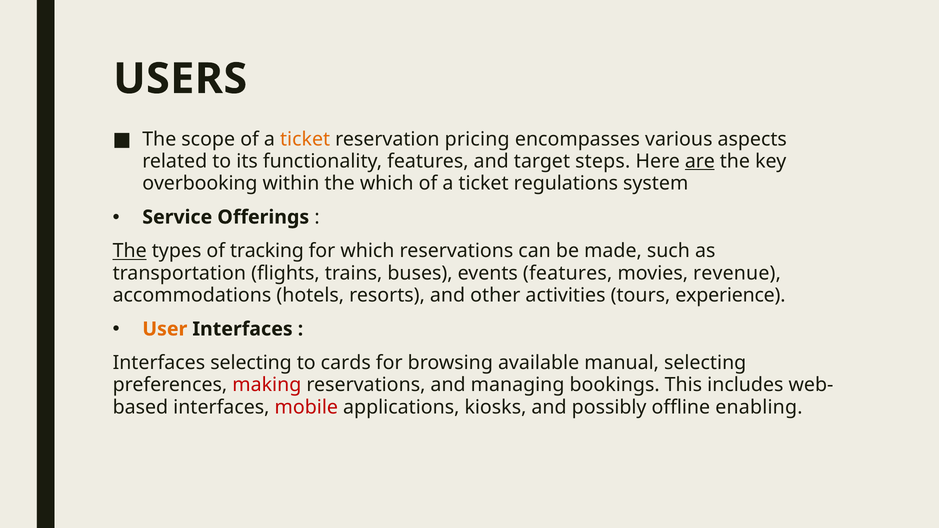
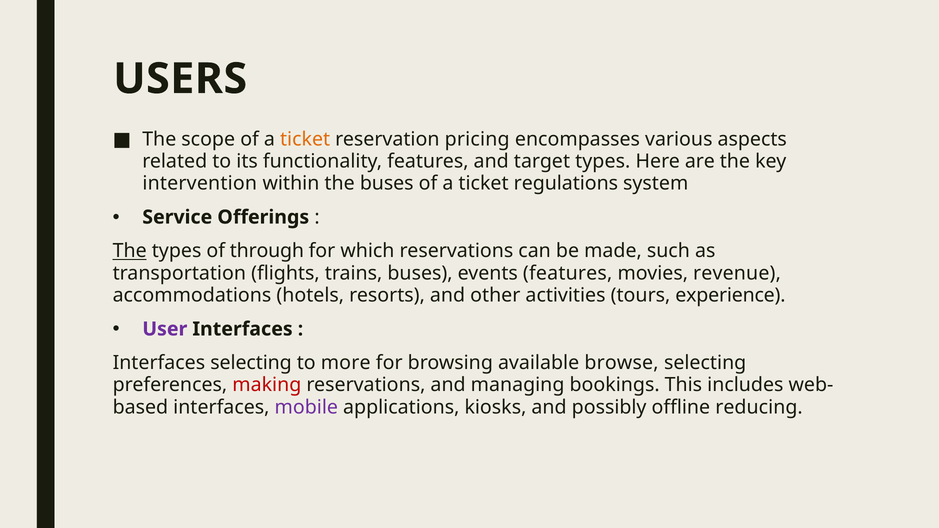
target steps: steps -> types (603, 161)
are underline: present -> none (700, 161)
overbooking: overbooking -> intervention (200, 183)
the which: which -> buses (387, 183)
tracking: tracking -> through (267, 251)
User colour: orange -> purple (165, 329)
cards: cards -> more (346, 363)
manual: manual -> browse (622, 363)
mobile colour: red -> purple (306, 407)
enabling: enabling -> reducing (759, 407)
